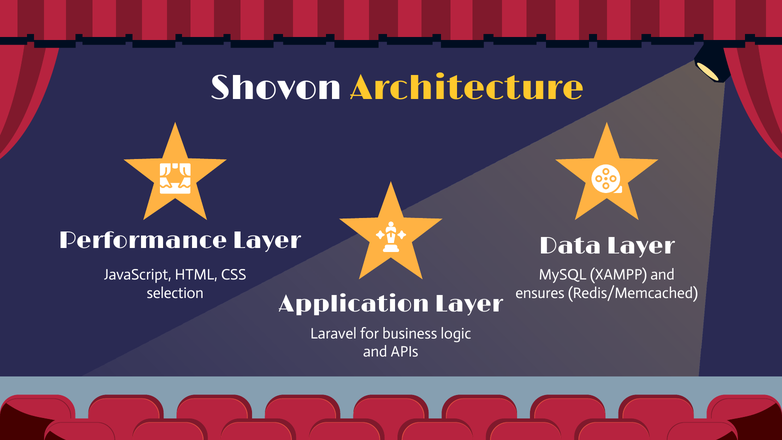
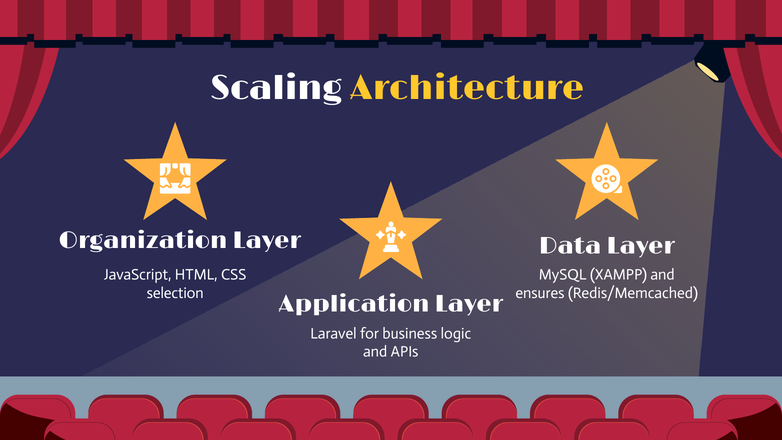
Shovon: Shovon -> Scaling (276, 88)
Performance: Performance -> Organization (143, 240)
